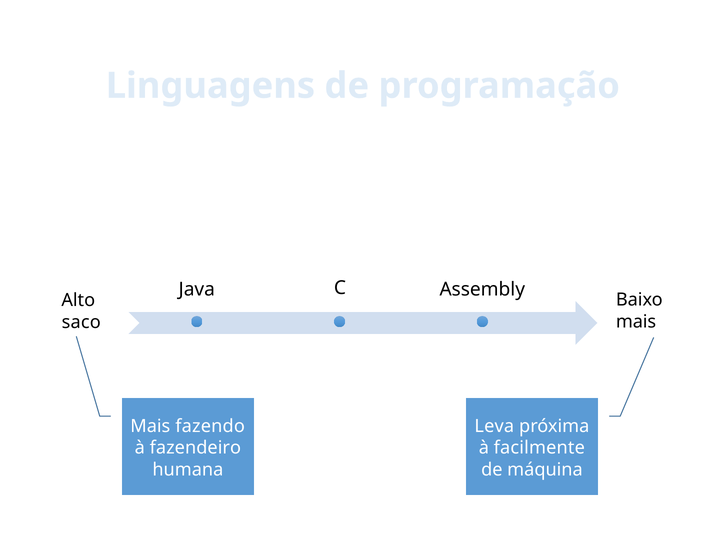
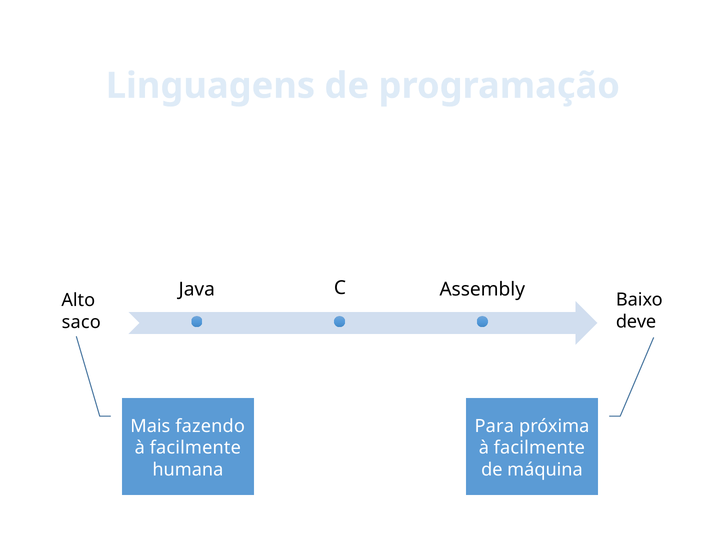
mais: mais -> deve (636, 321)
Leva: Leva -> Para (494, 426)
fazendeiro: fazendeiro -> facilmente (195, 447)
